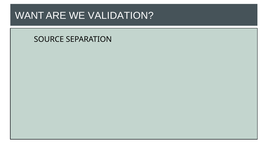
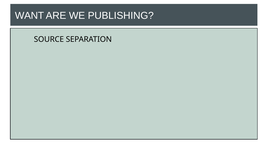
VALIDATION: VALIDATION -> PUBLISHING (121, 15)
